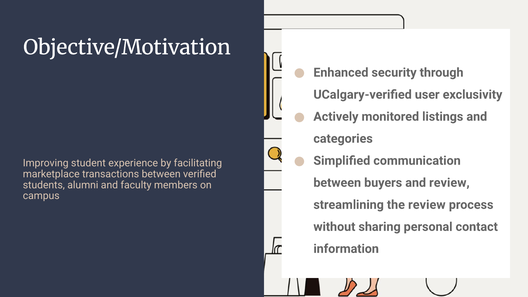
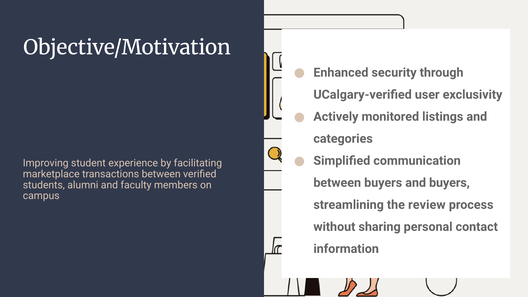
and review: review -> buyers (449, 183)
